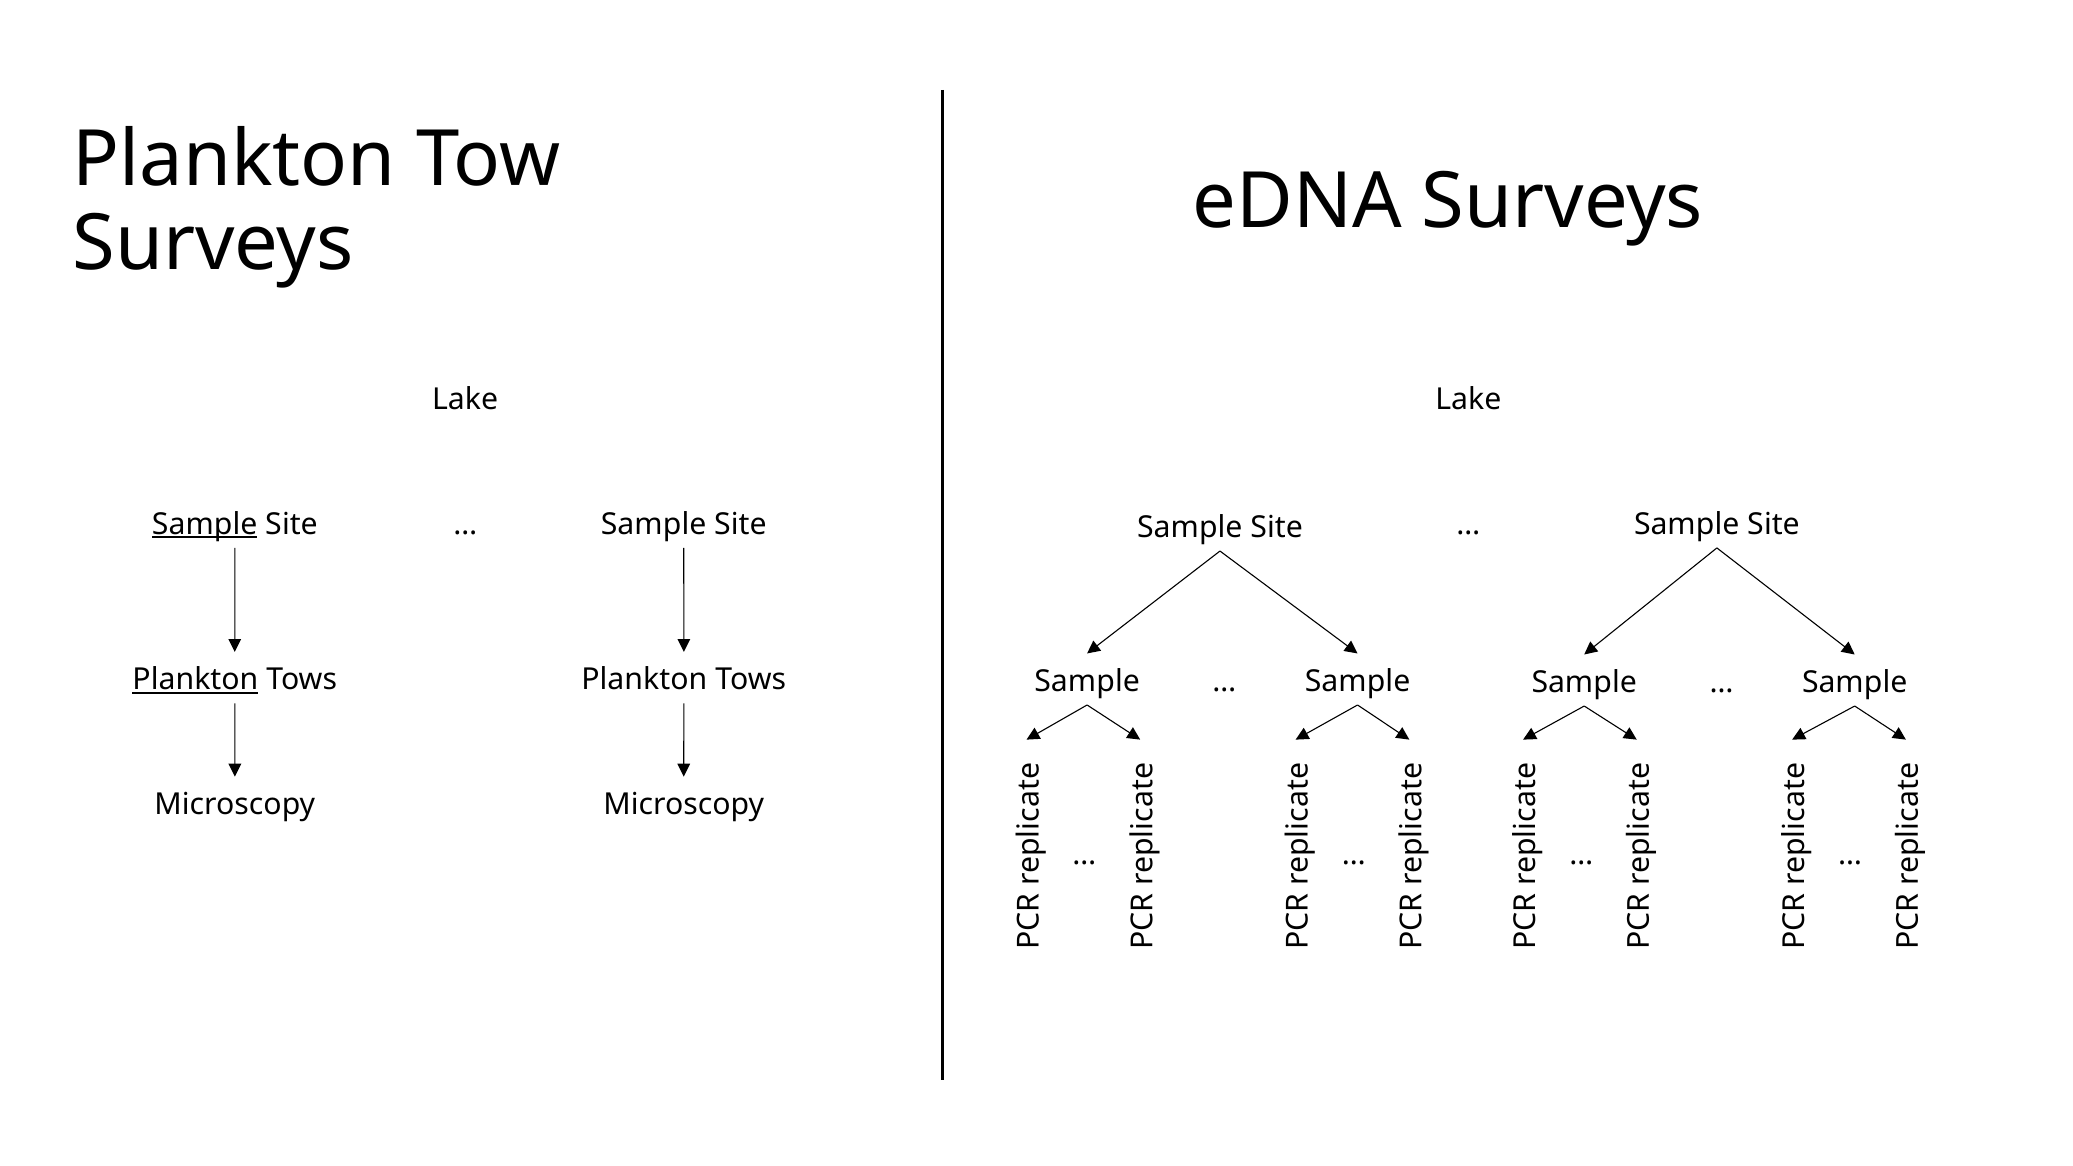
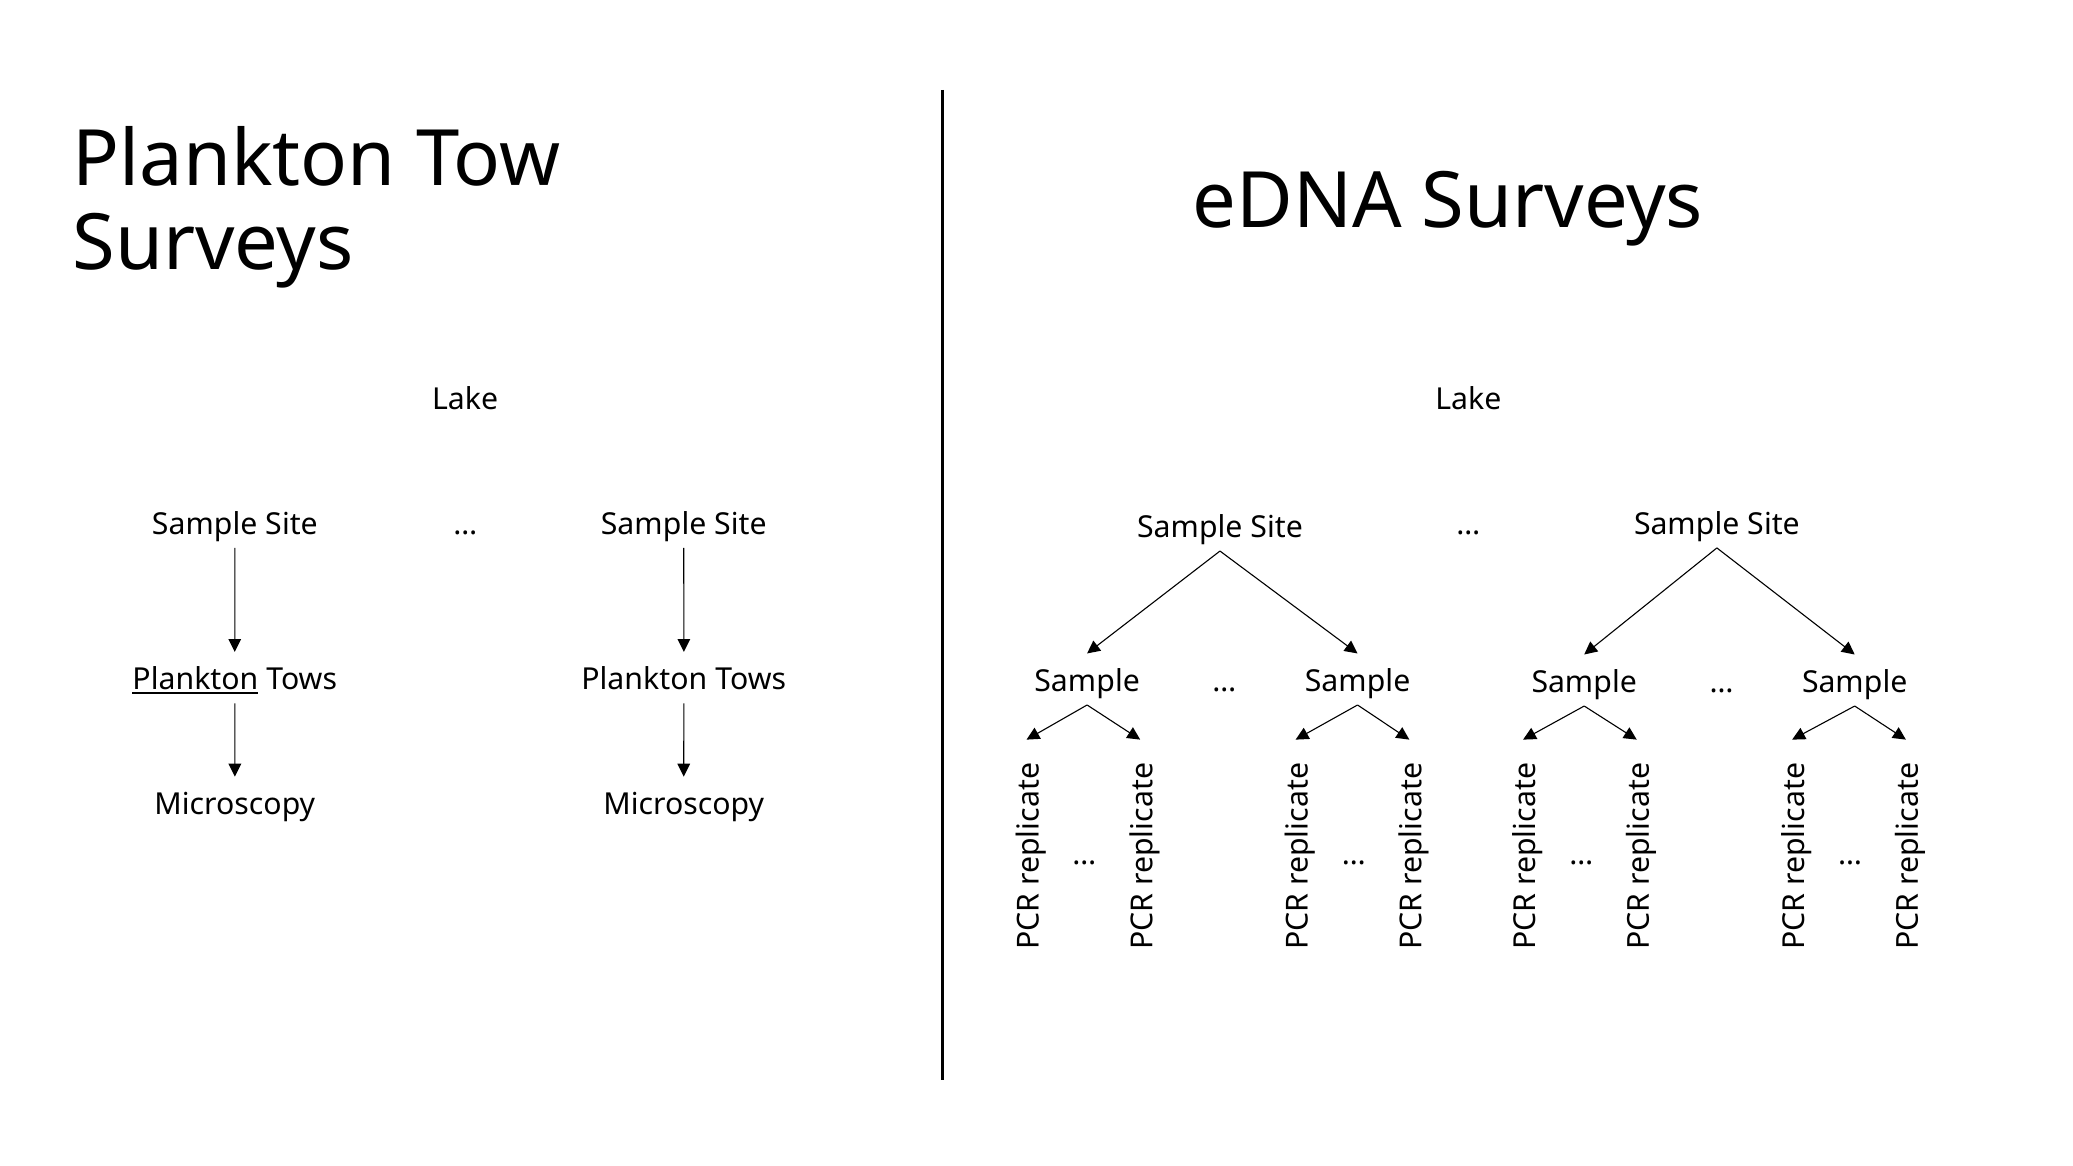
Sample underline: present -> none (205, 524)
